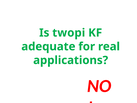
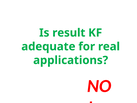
twopi: twopi -> result (69, 33)
